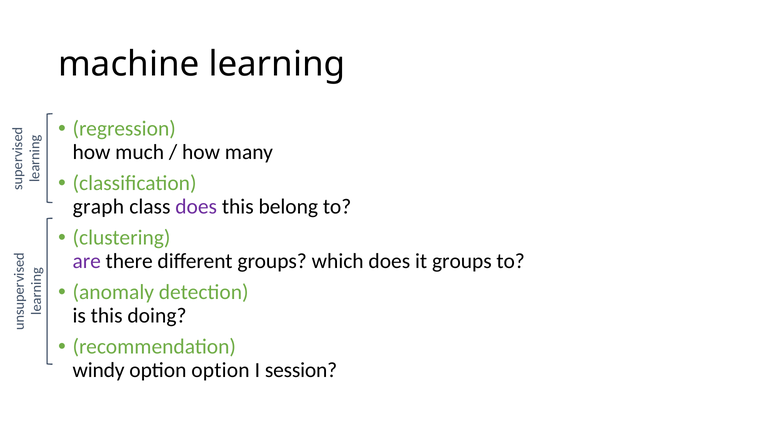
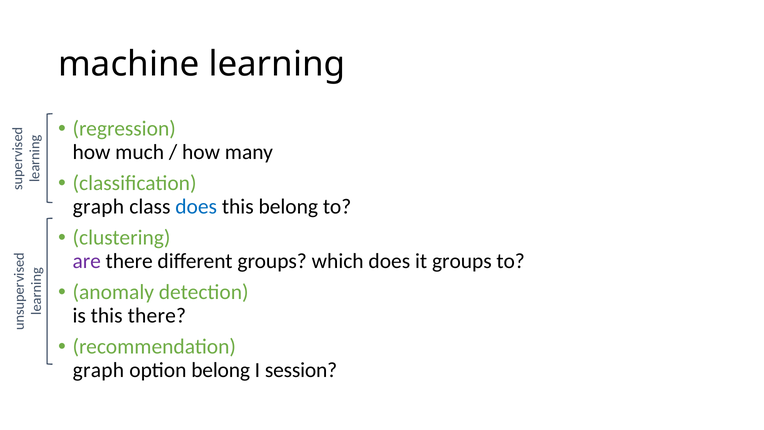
does colour: purple -> blue (196, 206)
this doing: doing -> there (157, 315)
windy: windy -> graph (98, 370)
option option: option -> belong (221, 370)
